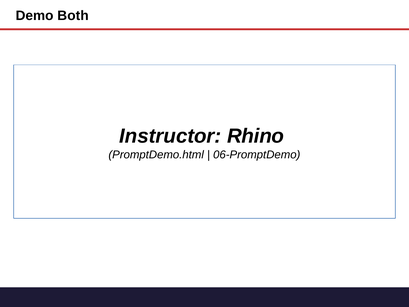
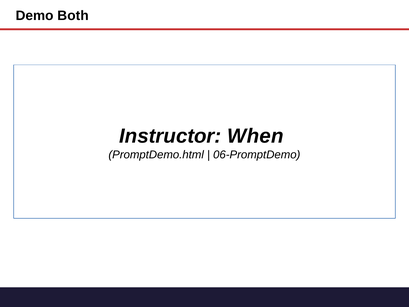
Rhino: Rhino -> When (255, 136)
